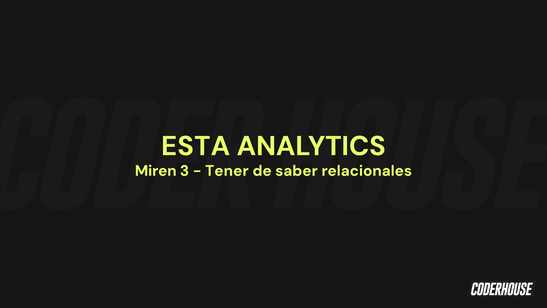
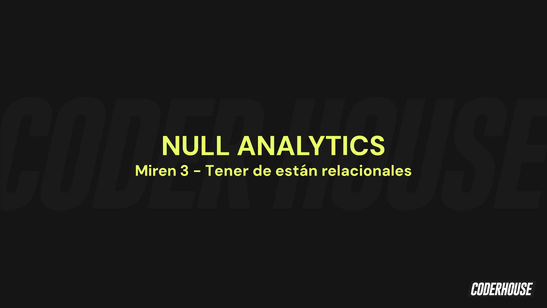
ESTA: ESTA -> NULL (196, 146)
saber: saber -> están (296, 171)
